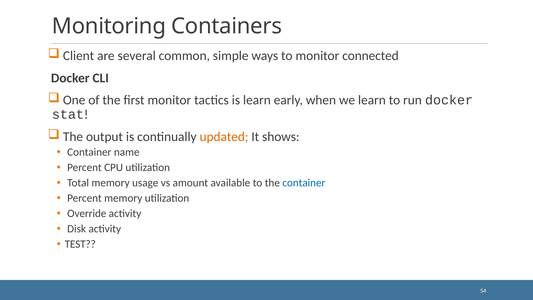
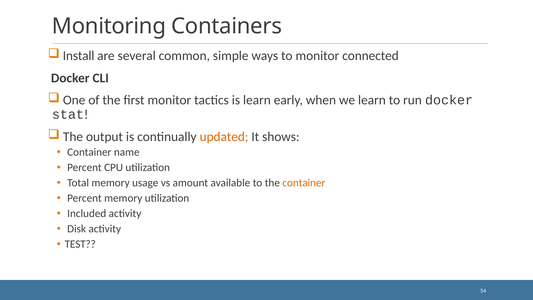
Client: Client -> Install (79, 56)
container colour: blue -> orange (304, 183)
Override: Override -> Included (87, 213)
